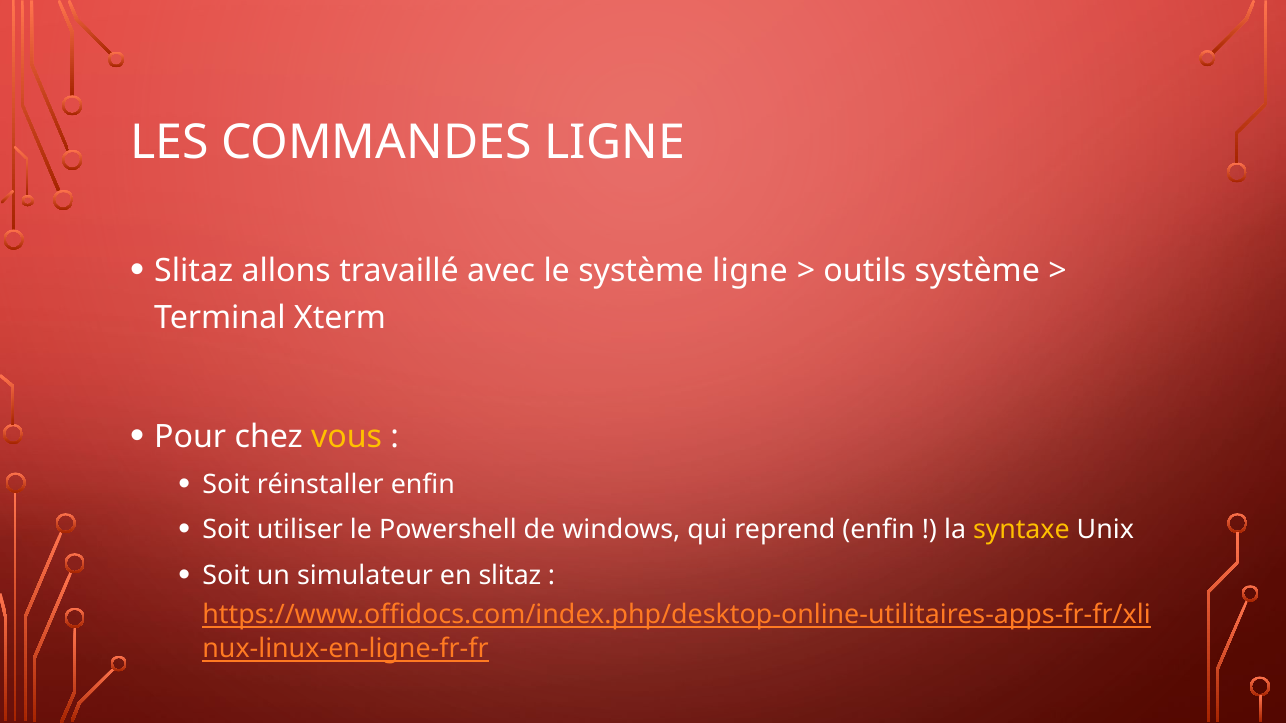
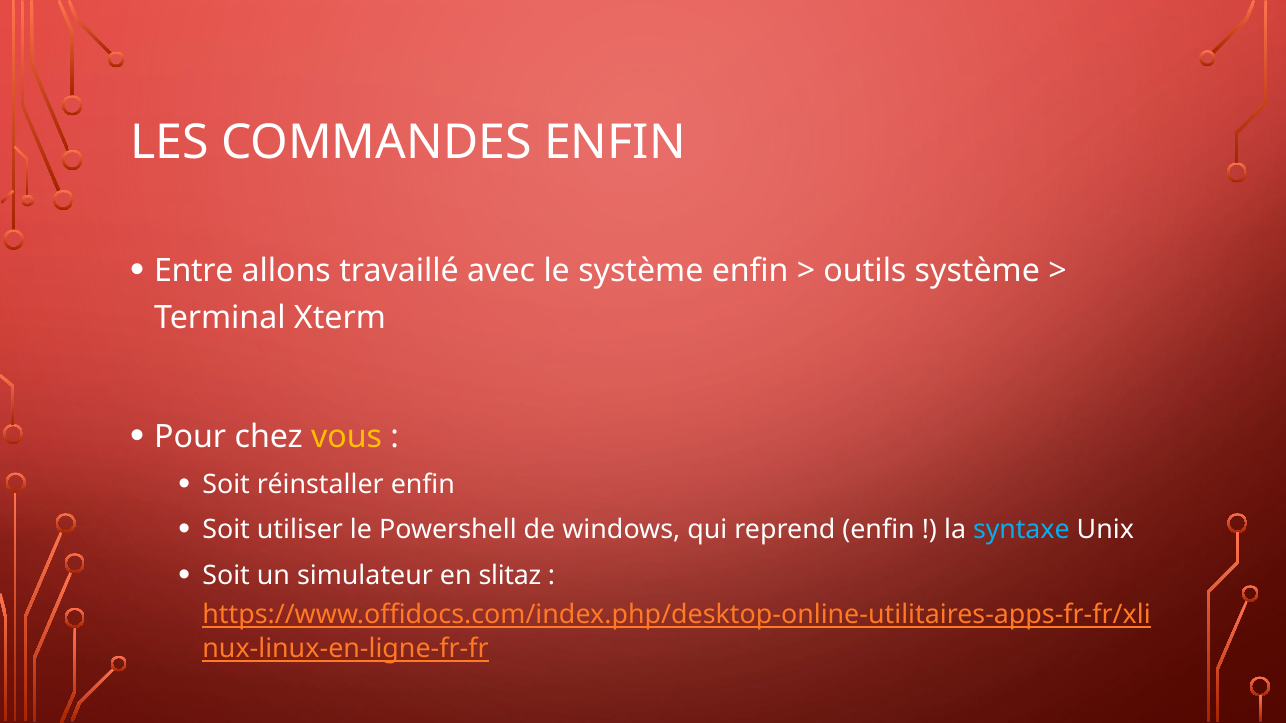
COMMANDES LIGNE: LIGNE -> ENFIN (615, 143)
Slitaz: Slitaz -> Entre (194, 271)
système ligne: ligne -> enfin (750, 271)
syntaxe colour: yellow -> light blue (1021, 530)
